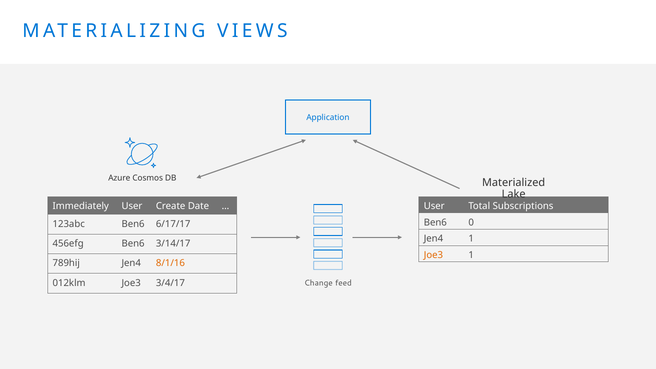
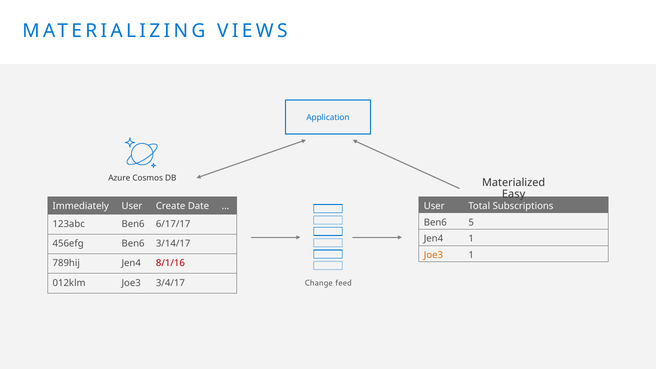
Lake: Lake -> Easy (514, 194)
0: 0 -> 5 (471, 222)
8/1/16 colour: orange -> red (170, 263)
